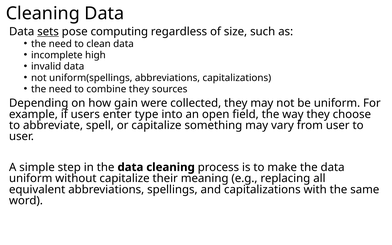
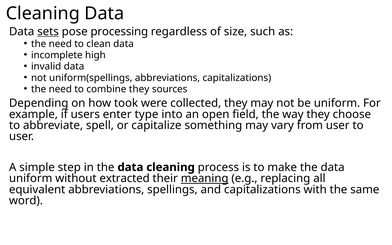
computing: computing -> processing (119, 32)
gain: gain -> took (126, 103)
without capitalize: capitalize -> extracted (125, 178)
meaning underline: none -> present (205, 178)
